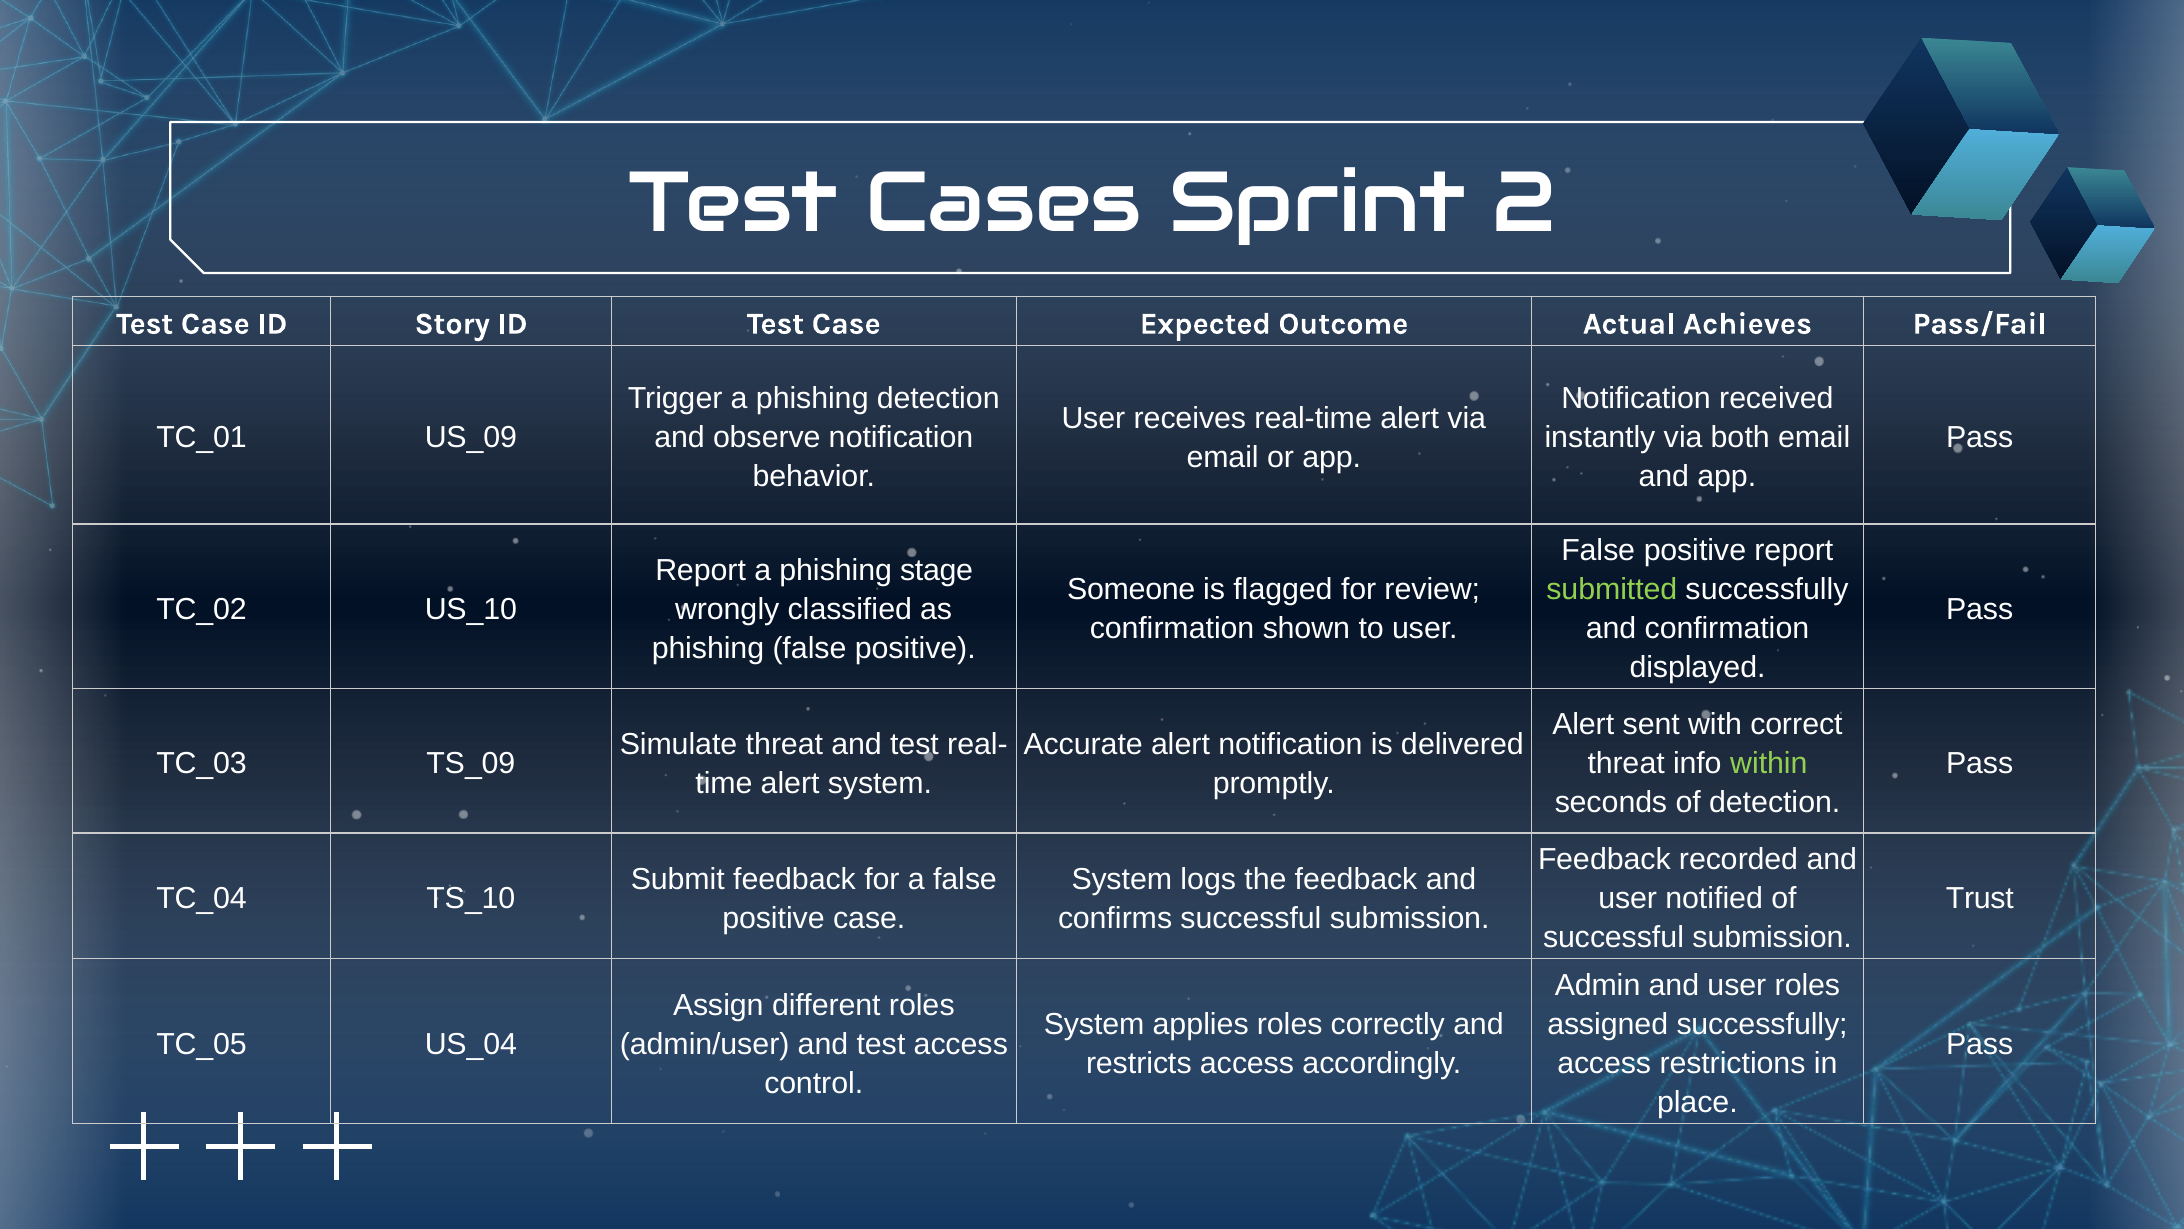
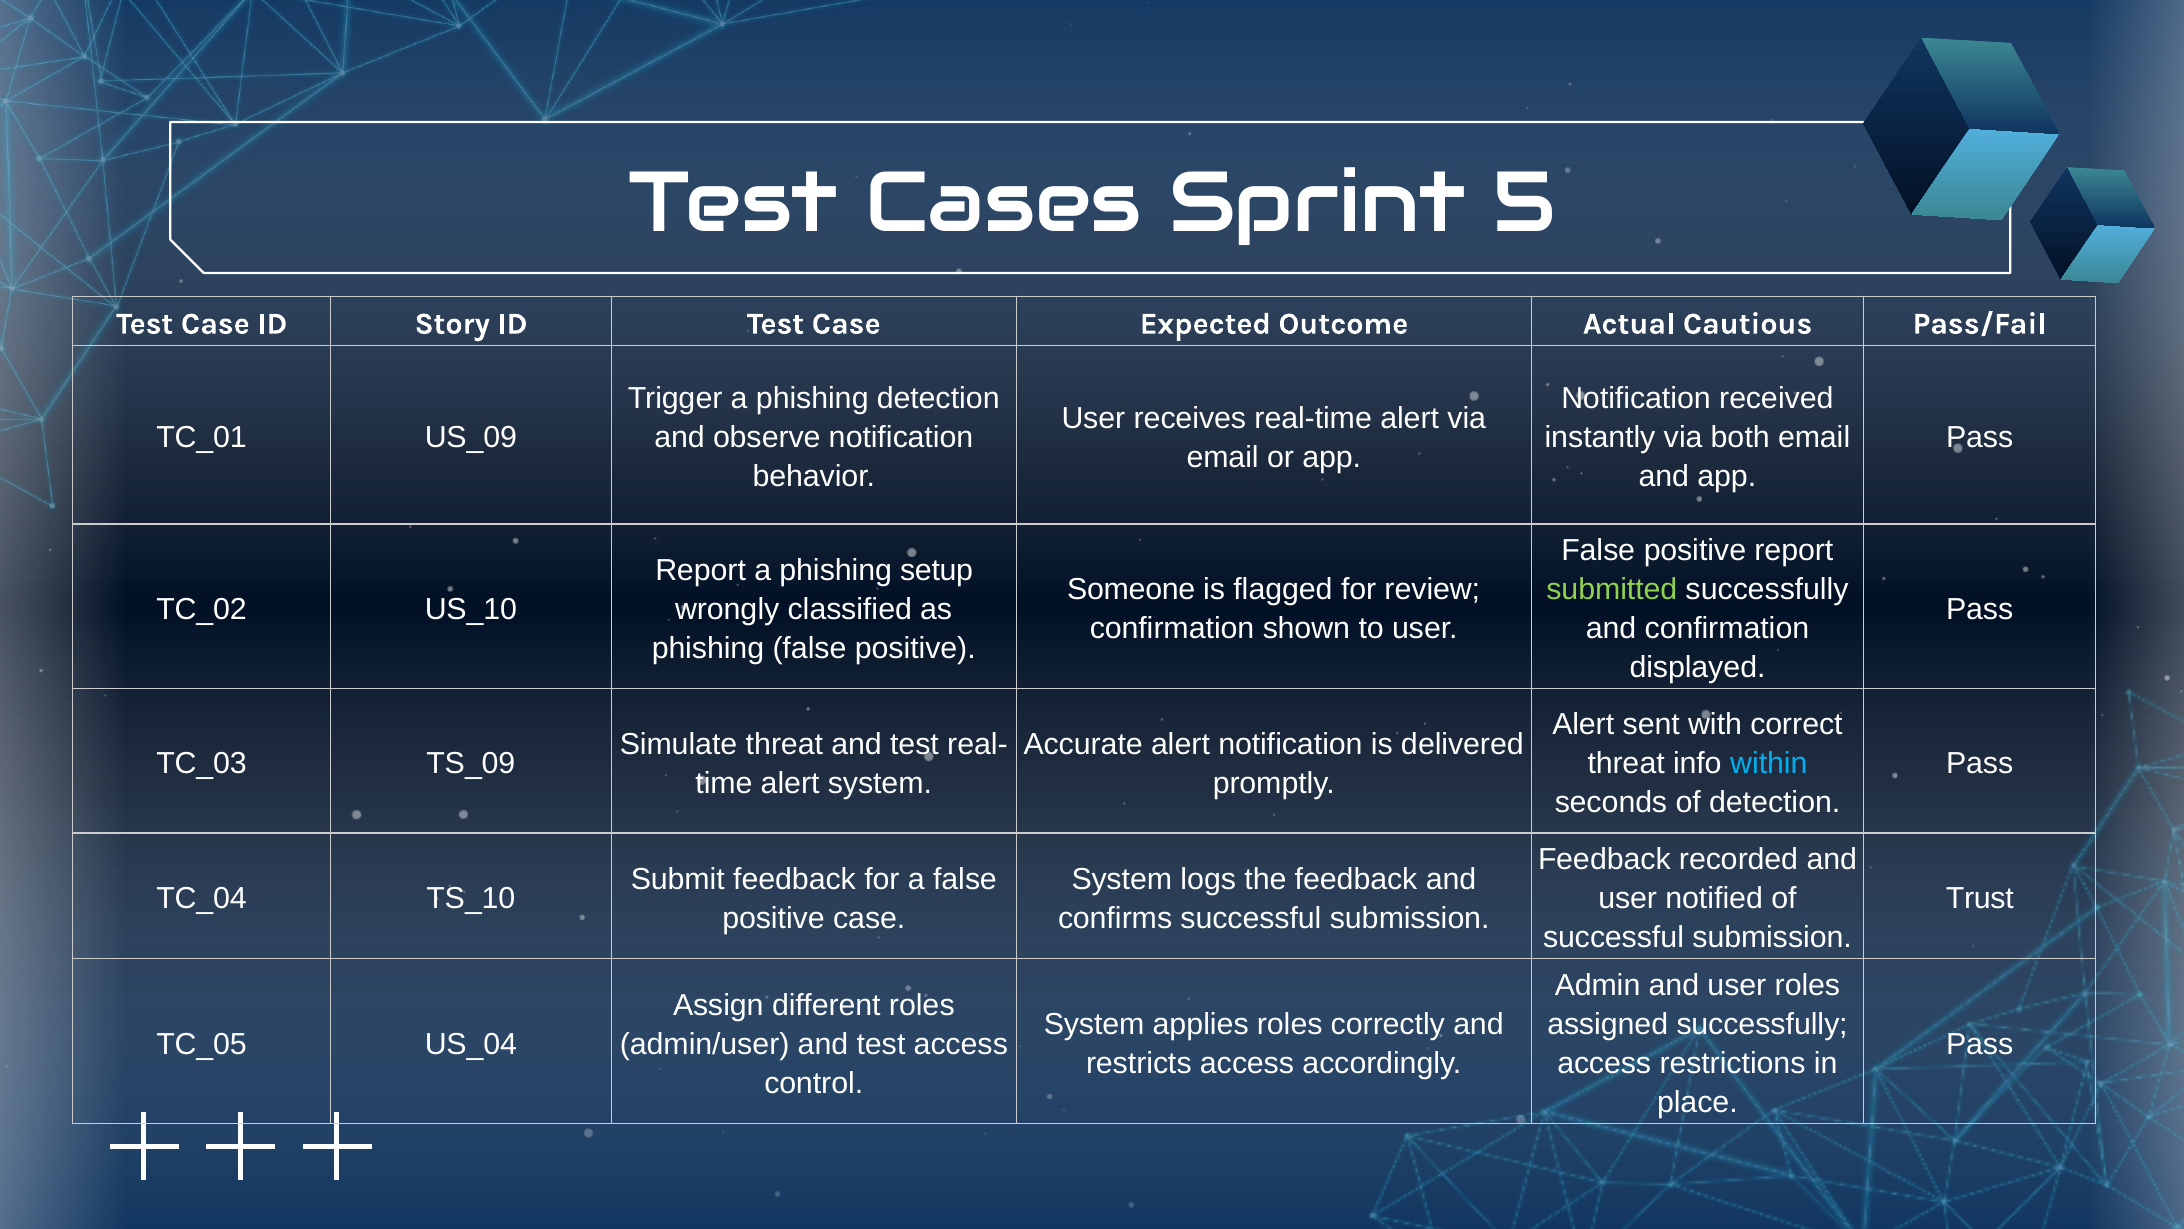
2: 2 -> 5 (1524, 203)
Achieves: Achieves -> Cautious (1748, 324)
stage: stage -> setup (937, 570)
within colour: light green -> light blue (1769, 764)
